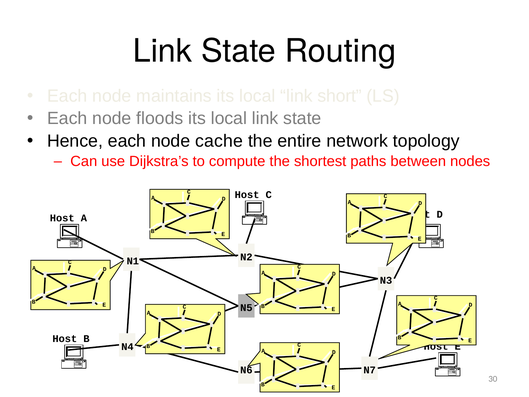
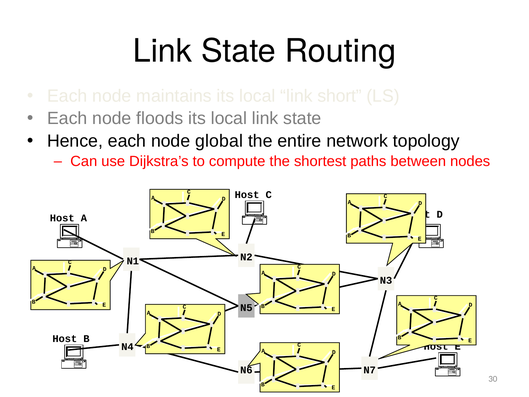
cache: cache -> global (219, 141)
